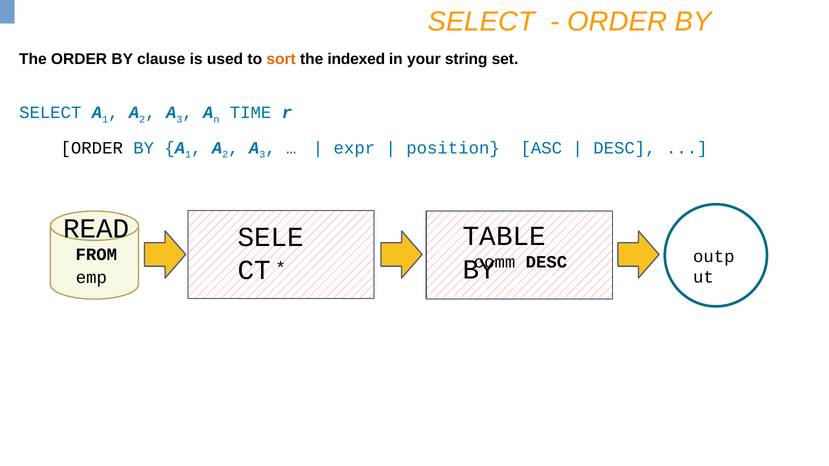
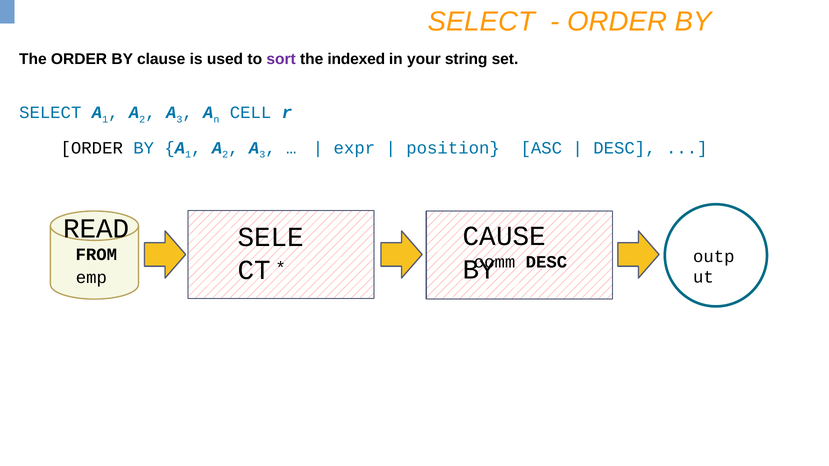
sort colour: orange -> purple (281, 59)
TIME: TIME -> CELL (251, 113)
TABLE: TABLE -> CAUSE (504, 236)
